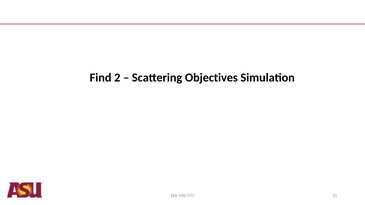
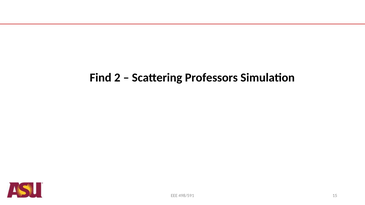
Objectives: Objectives -> Professors (211, 78)
